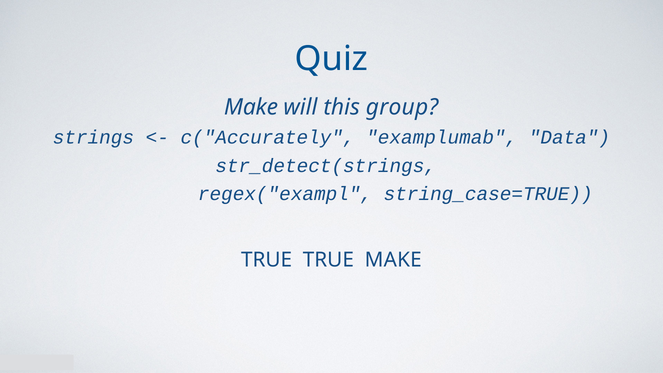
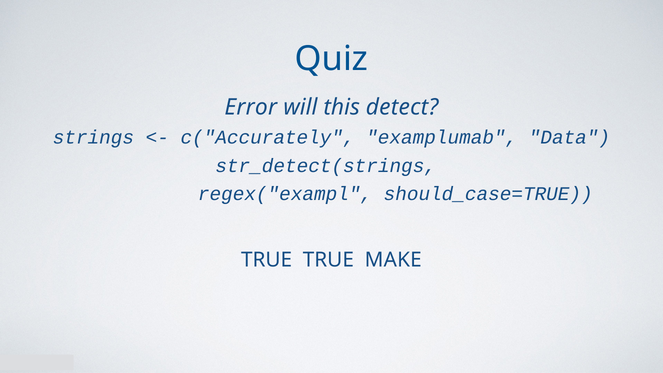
Make: Make -> Error (251, 107)
group: group -> detect (402, 107)
string_case=TRUE: string_case=TRUE -> should_case=TRUE (488, 194)
